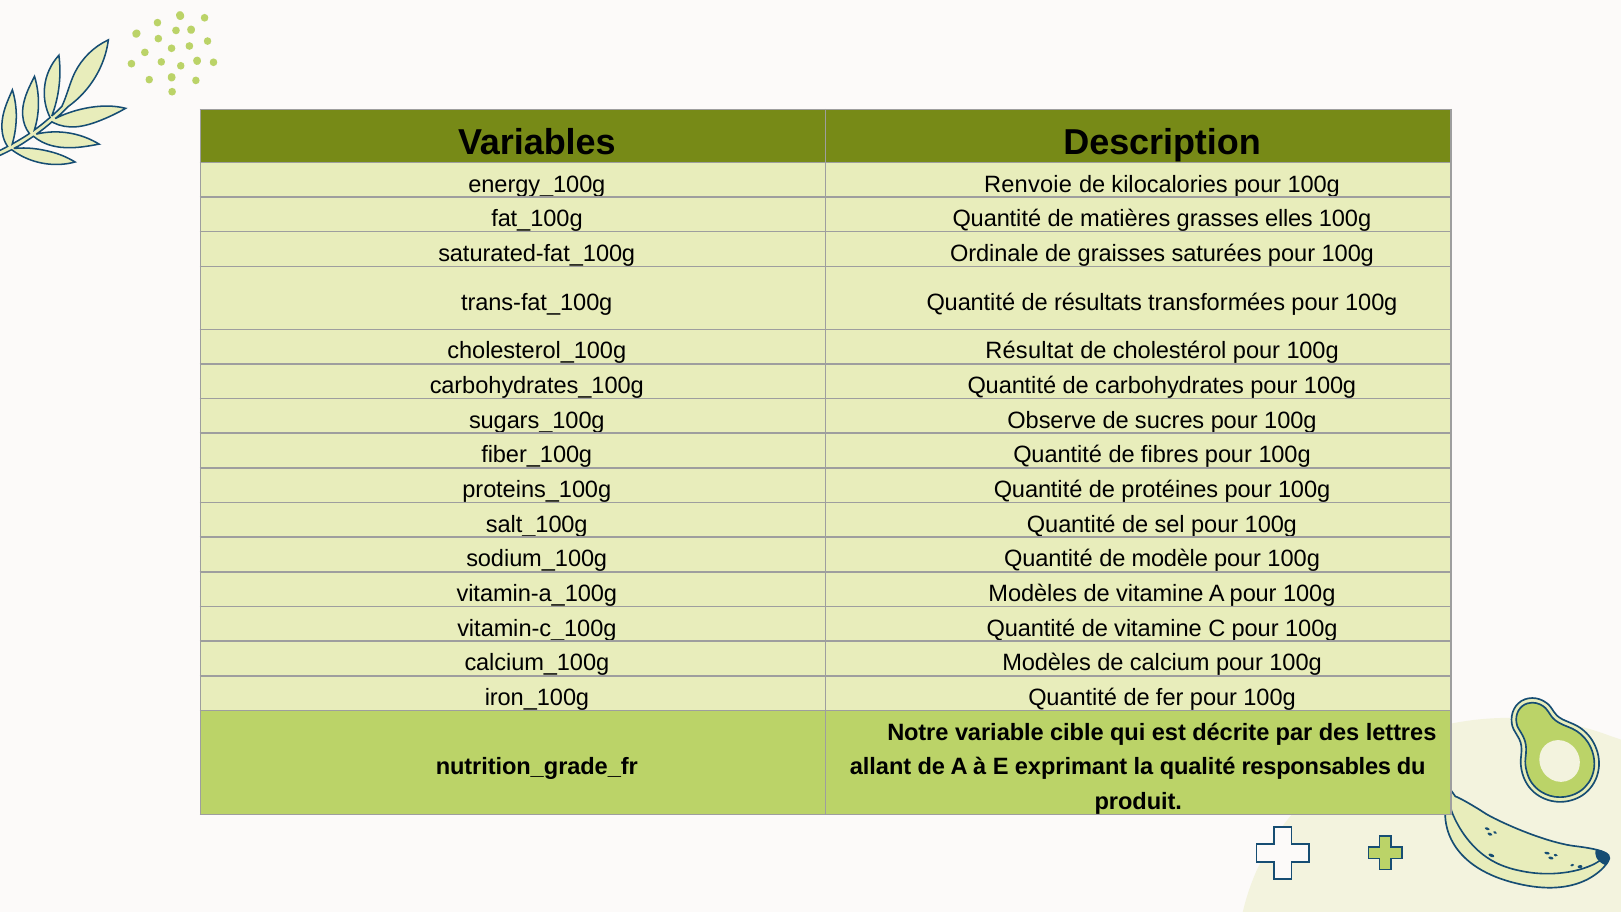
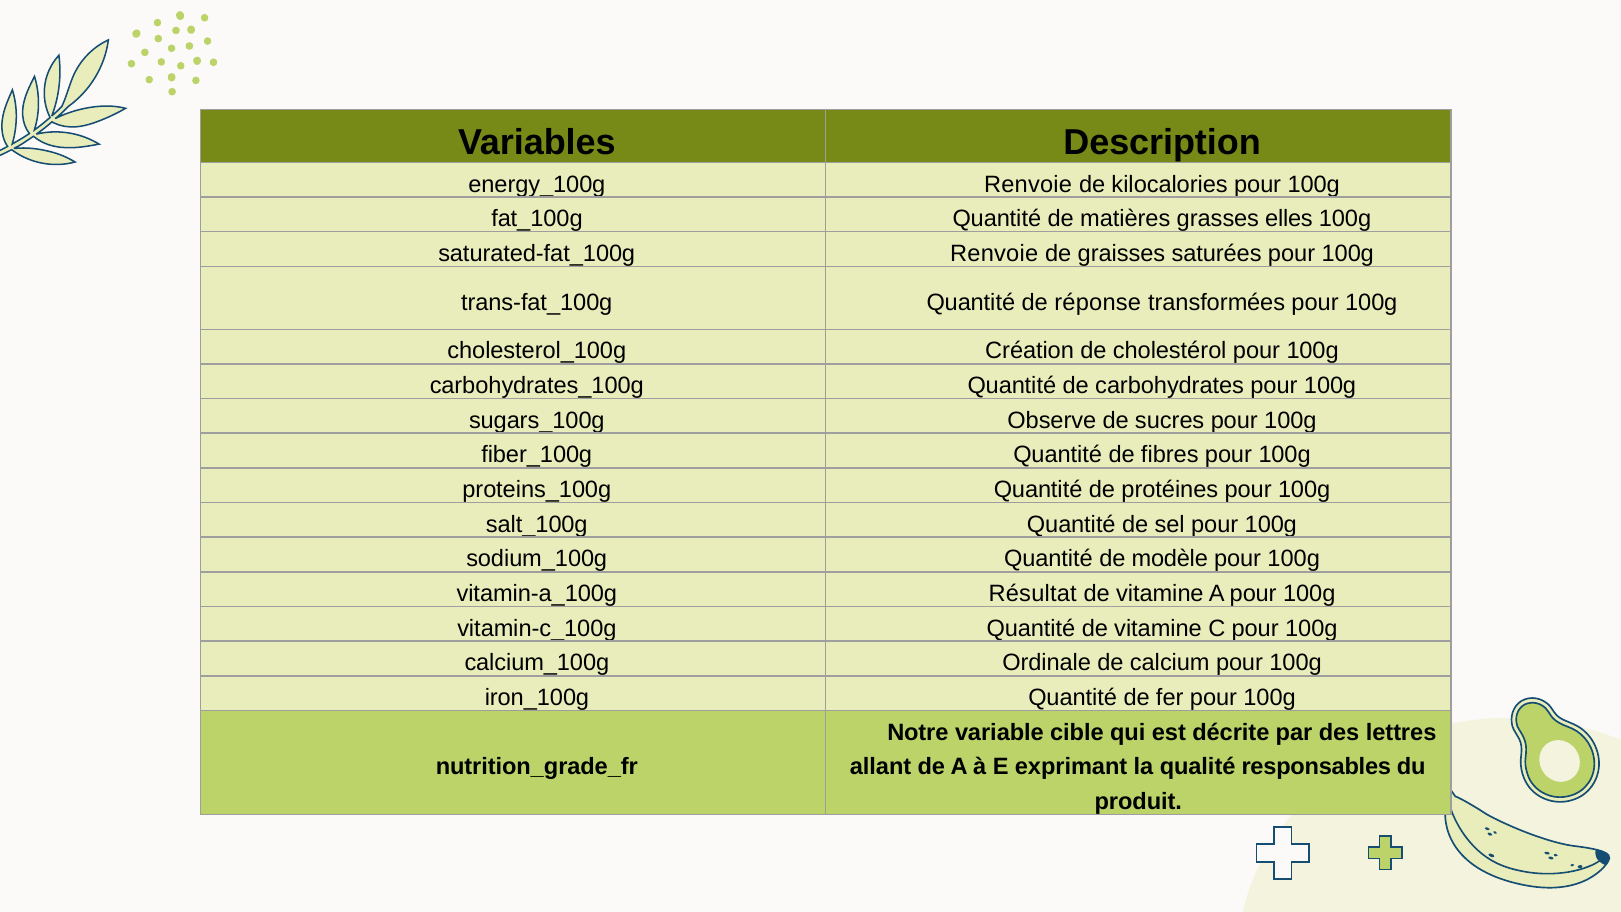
Ordinale: Ordinale -> Renvoie (994, 253)
résultats: résultats -> réponse (1098, 302)
Résultat: Résultat -> Création (1030, 351)
Modèles: Modèles -> Résultat (1033, 594)
Modèles: Modèles -> Ordinale (1047, 663)
